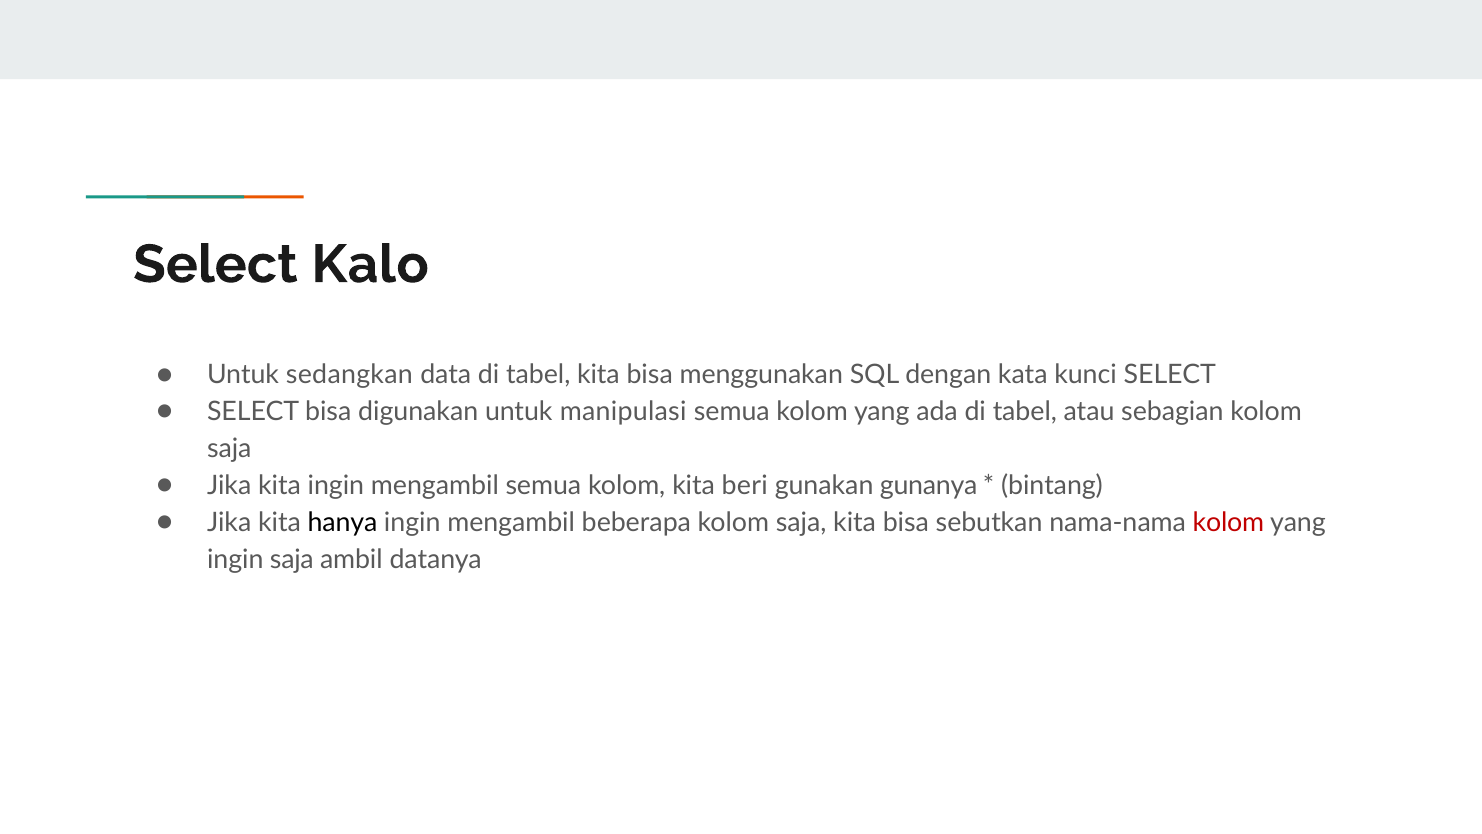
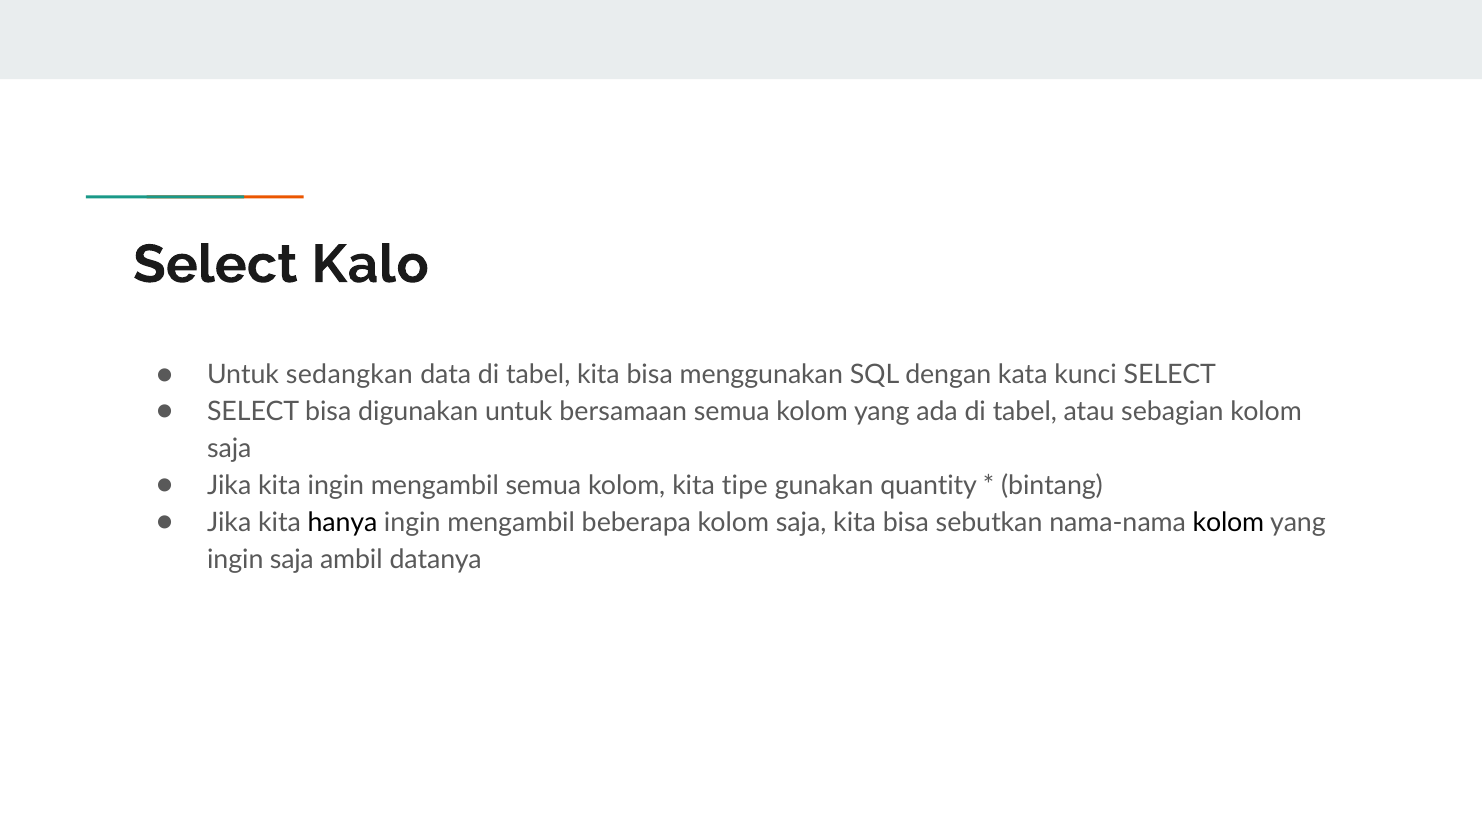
manipulasi: manipulasi -> bersamaan (623, 411)
beri: beri -> tipe (745, 485)
gunanya: gunanya -> quantity (929, 485)
kolom colour: red -> black (1228, 522)
